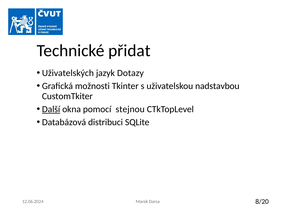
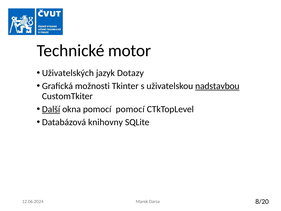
přidat: přidat -> motor (130, 51)
nadstavbou underline: none -> present (217, 86)
pomocí stejnou: stejnou -> pomocí (130, 109)
distribuci: distribuci -> knihovny (105, 122)
